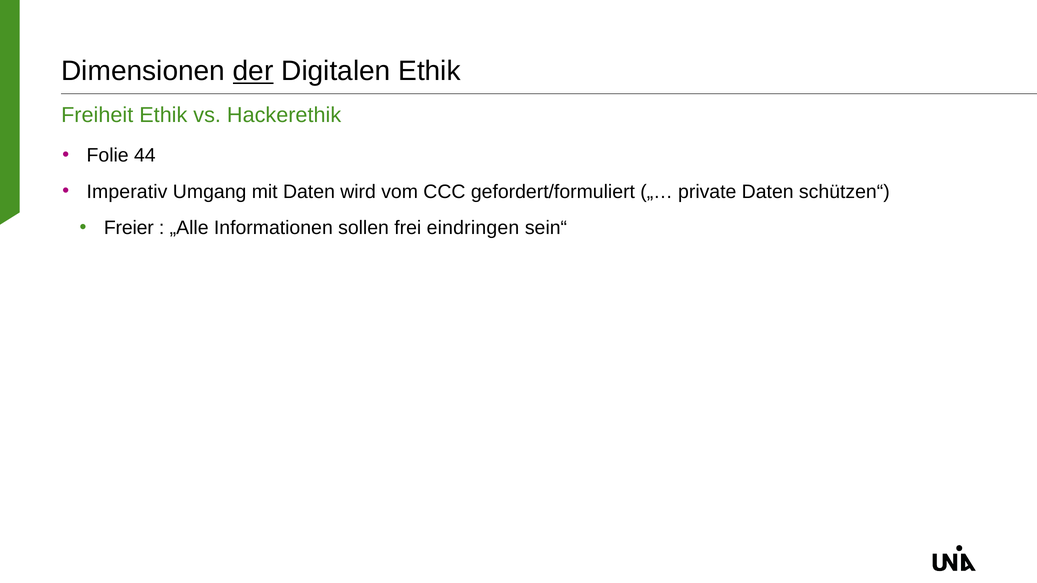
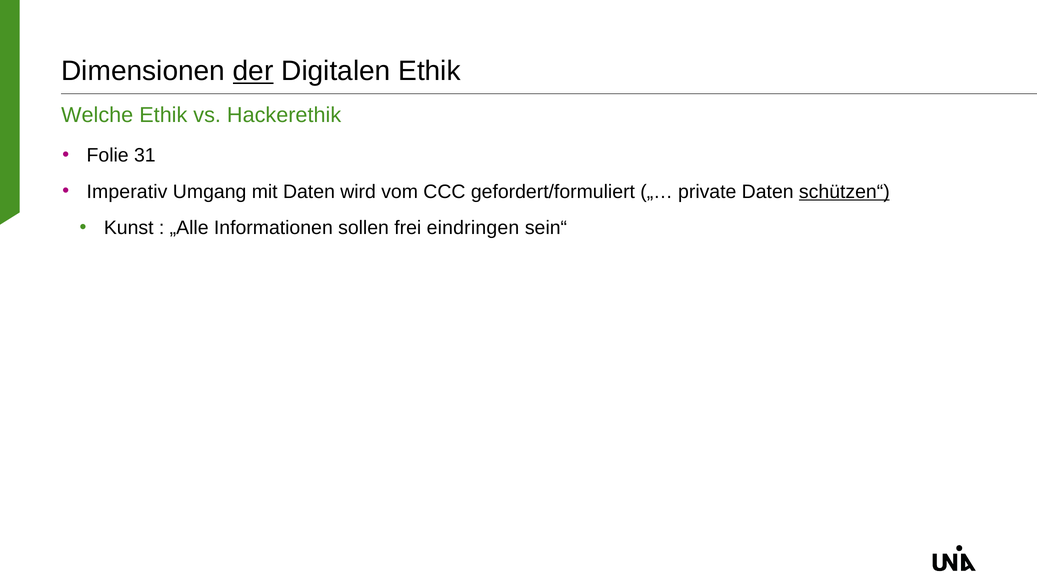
Freiheit: Freiheit -> Welche (97, 115)
44: 44 -> 31 (145, 155)
schützen“ underline: none -> present (844, 192)
Freier: Freier -> Kunst (129, 228)
